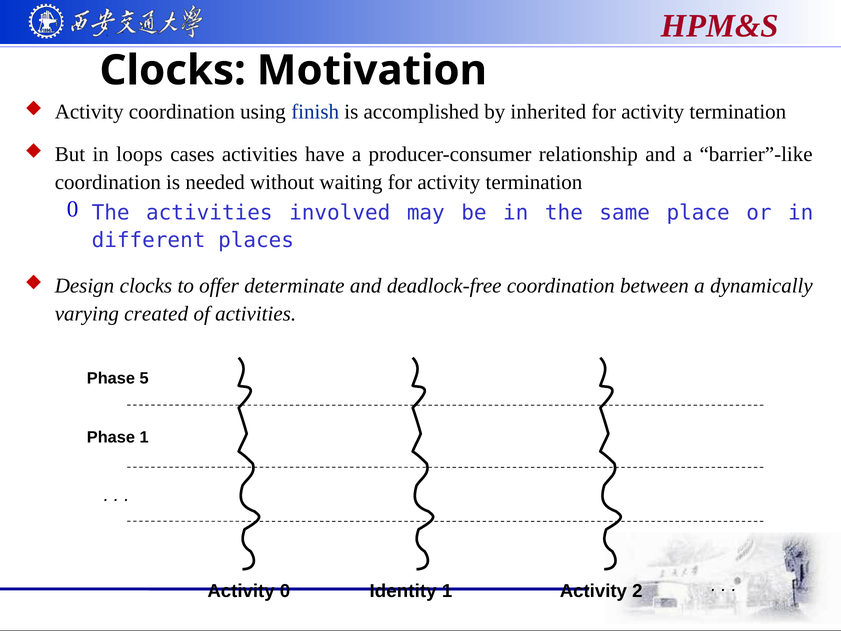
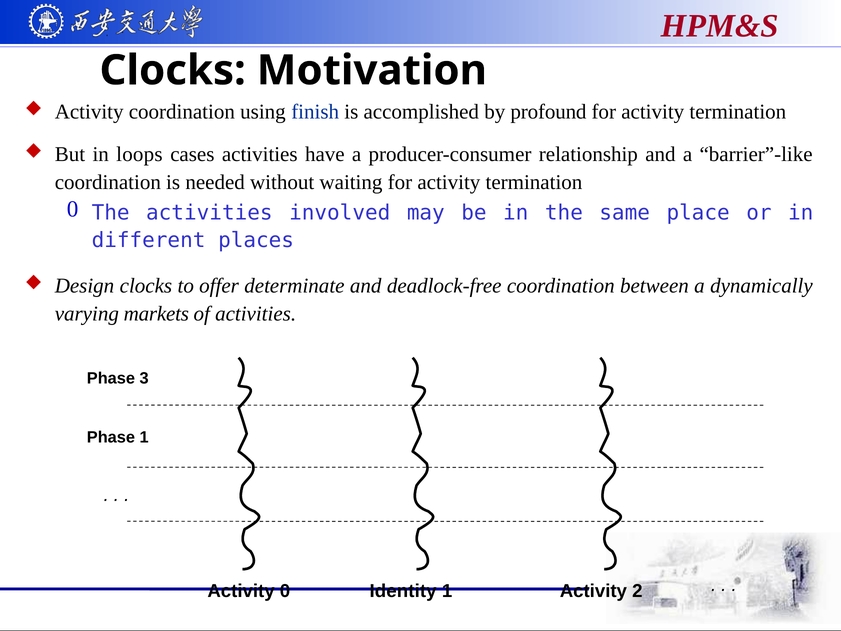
inherited: inherited -> profound (548, 112)
created: created -> markets (156, 313)
5: 5 -> 3 (144, 378)
